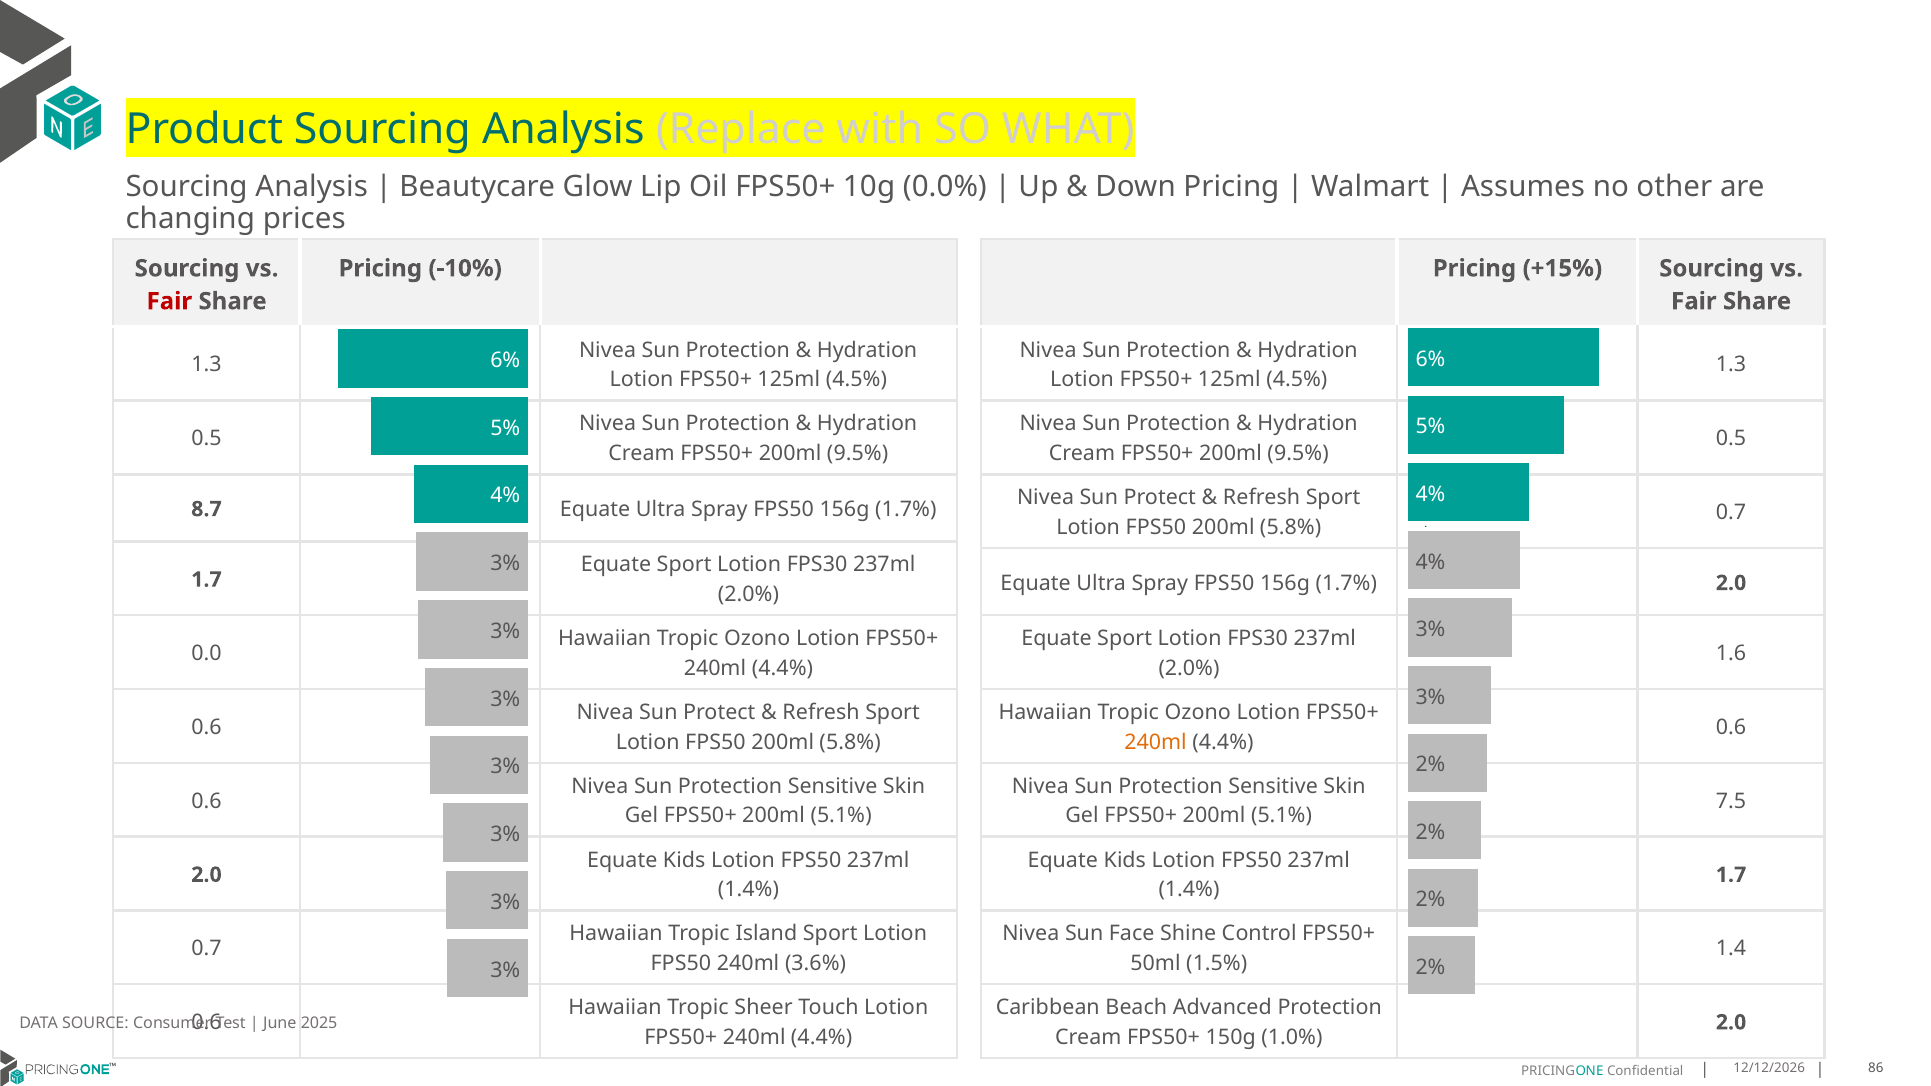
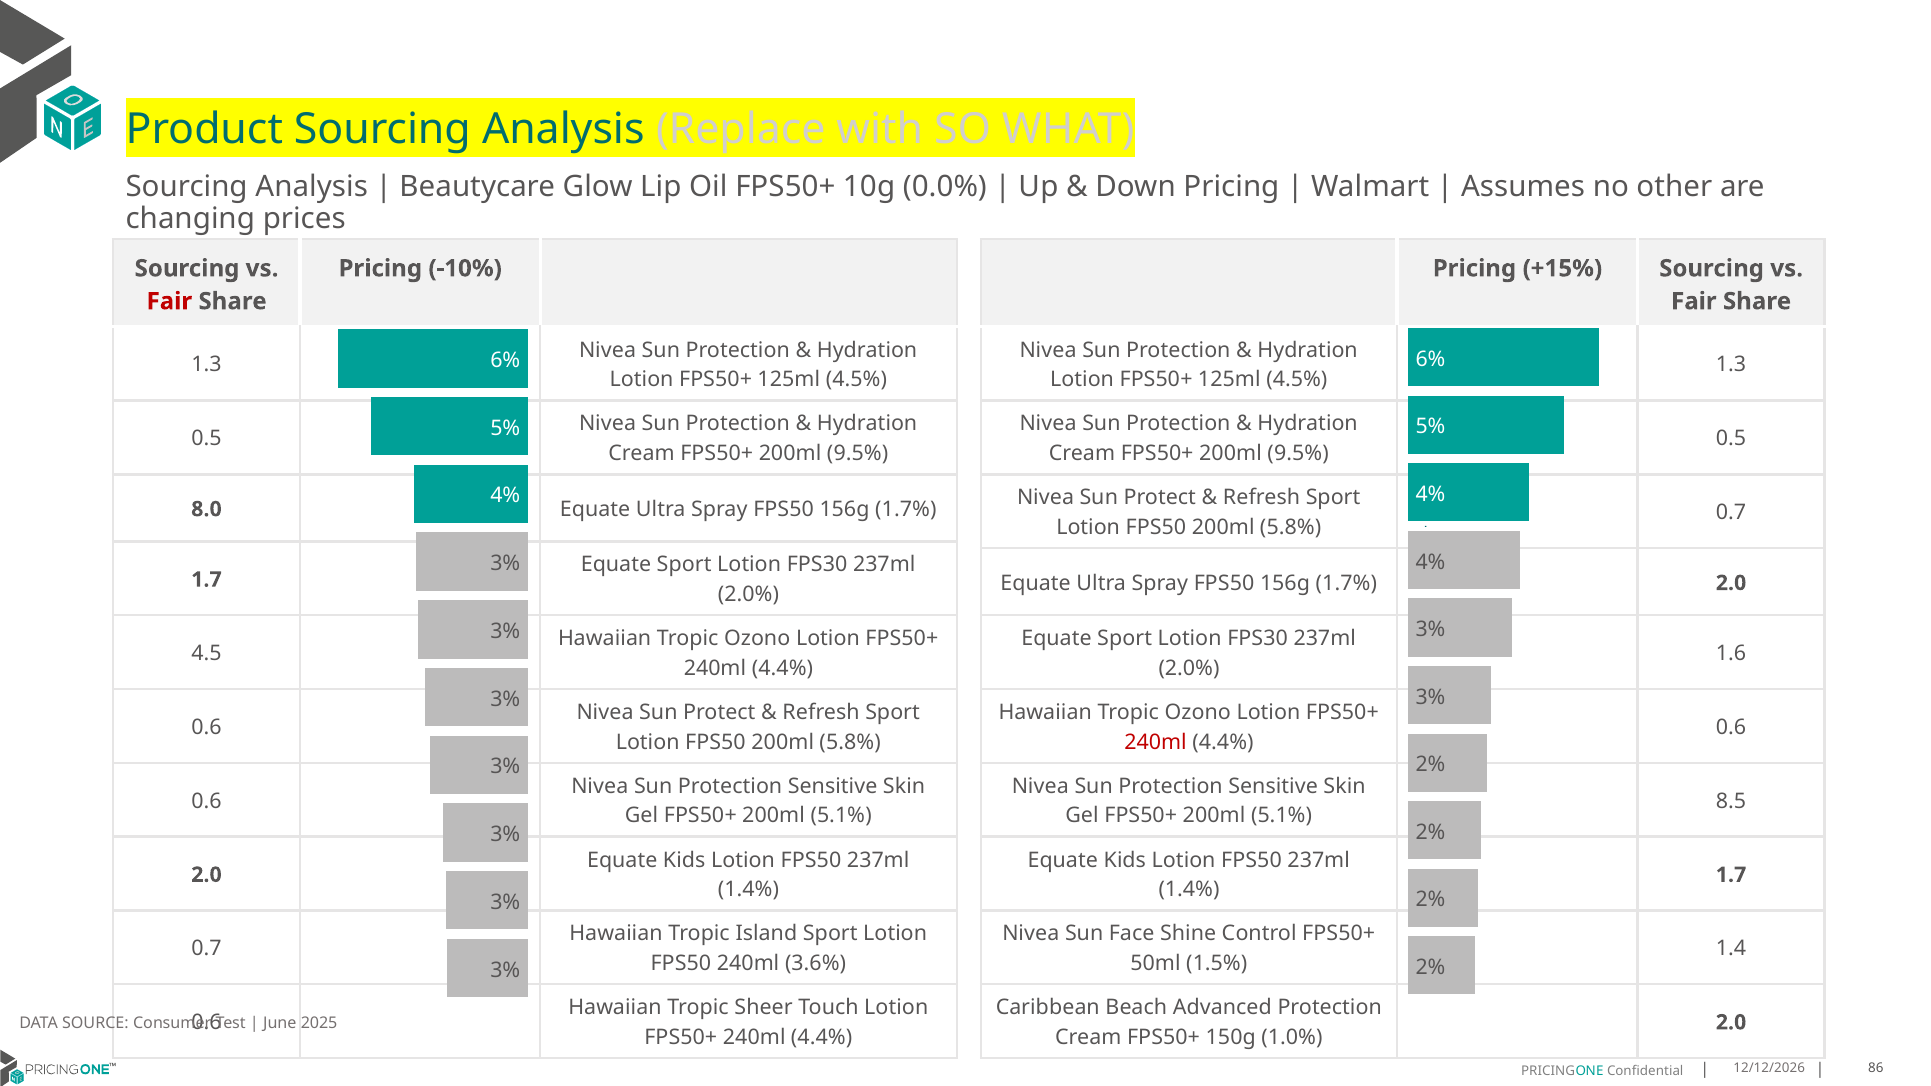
8.7: 8.7 -> 8.0 (206, 509)
0.0: 0.0 -> 4.5 (206, 653)
240ml colour: orange -> red (1156, 742)
7.5: 7.5 -> 8.5 (1731, 801)
